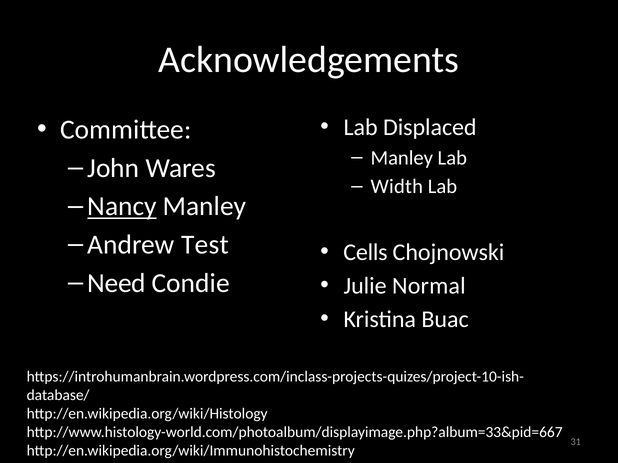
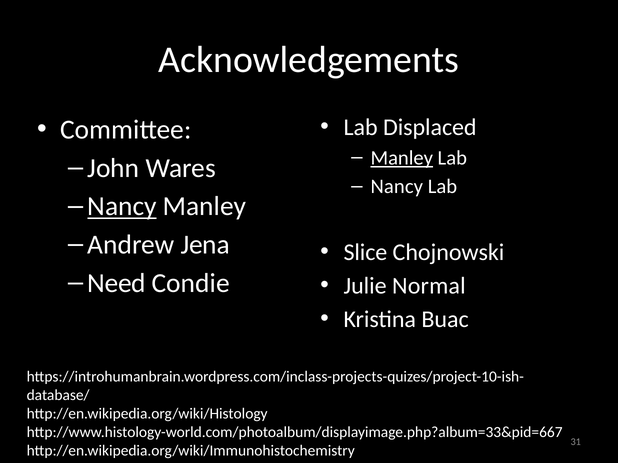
Manley underline: none -> present (402, 158)
Width: Width -> Nancy (397, 187)
Test: Test -> Jena (205, 245)
Cells: Cells -> Slice (365, 252)
